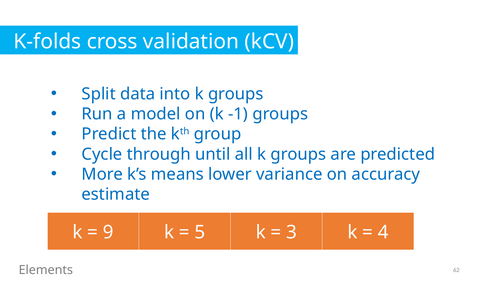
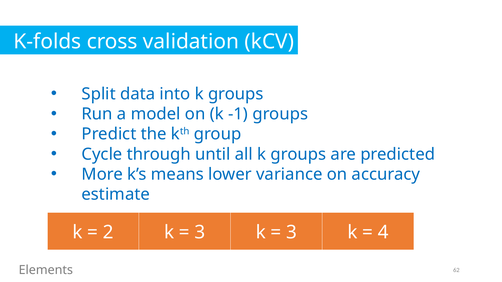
9: 9 -> 2 (108, 233)
5: 5 -> 3 (200, 233)
